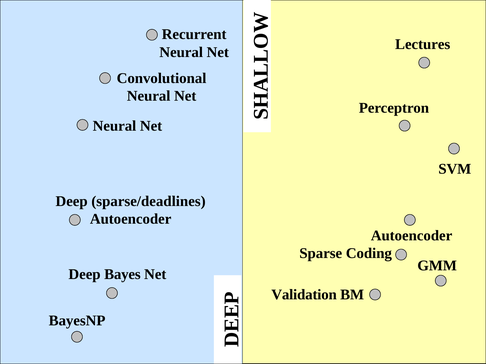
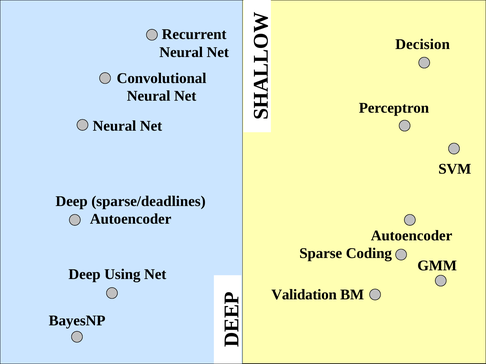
Lectures: Lectures -> Decision (423, 44)
Bayes: Bayes -> Using (122, 275)
